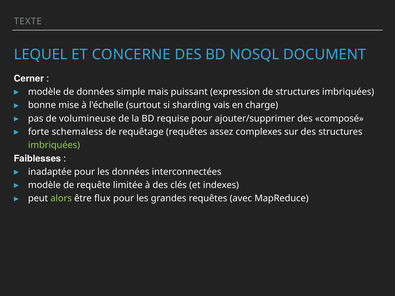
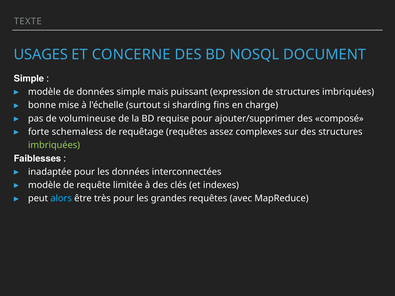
LEQUEL: LEQUEL -> USAGES (41, 55)
Cerner: Cerner -> Simple (29, 79)
vais: vais -> fins (221, 105)
alors colour: light green -> light blue (61, 199)
flux: flux -> très (102, 199)
